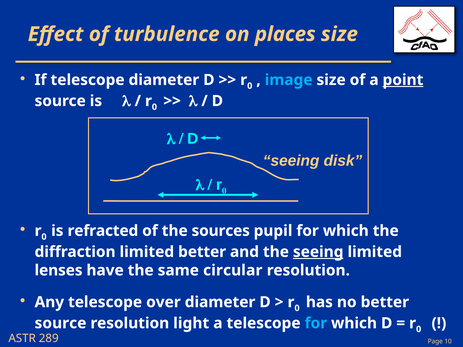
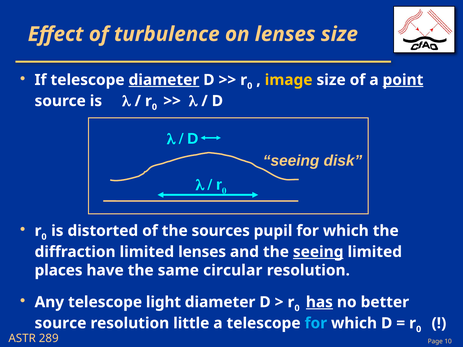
on places: places -> lenses (285, 34)
diameter underline: none -> present (164, 80)
image colour: light blue -> yellow (289, 80)
refracted: refracted -> distorted (103, 231)
limited better: better -> lenses (202, 252)
lenses: lenses -> places (59, 271)
over: over -> light (164, 302)
has underline: none -> present (319, 302)
light: light -> little (191, 323)
